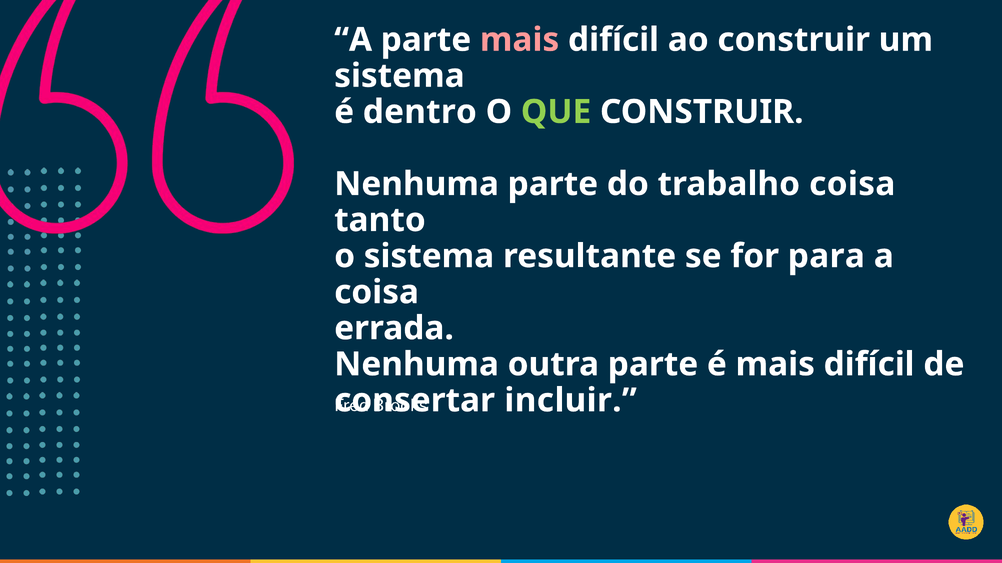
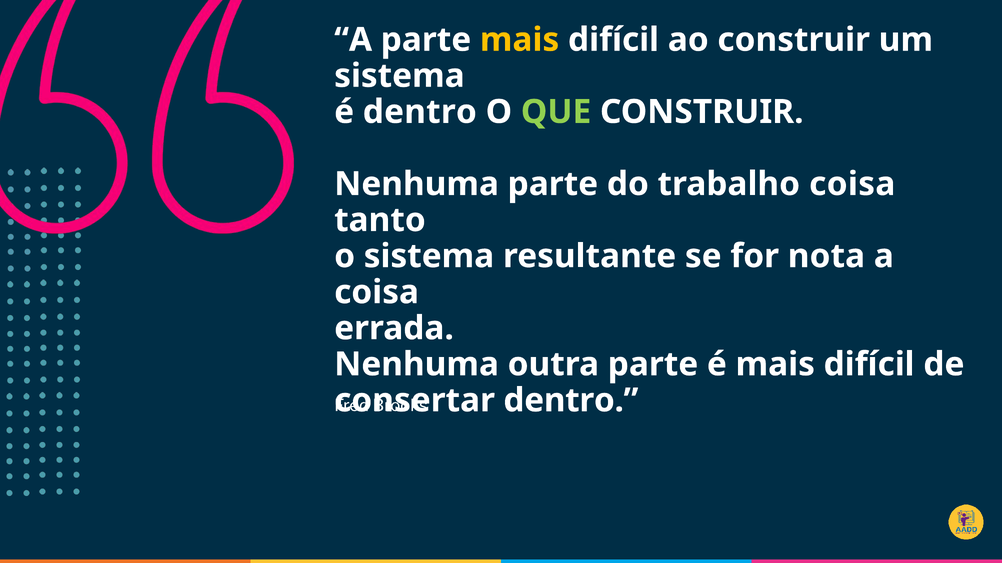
mais colour: pink -> yellow (520, 40)
para: para -> nota (826, 256)
incluir: incluir -> dentro (571, 401)
